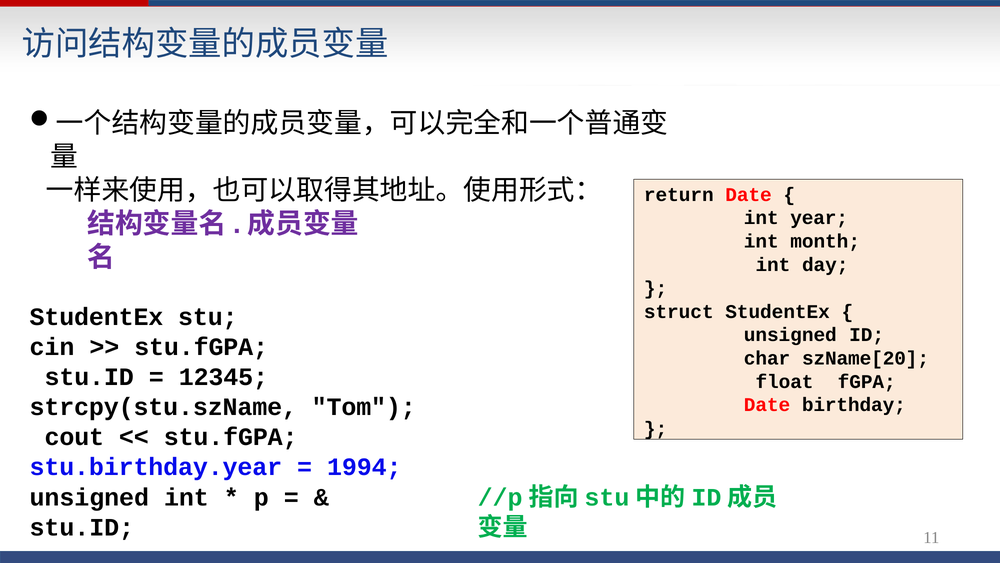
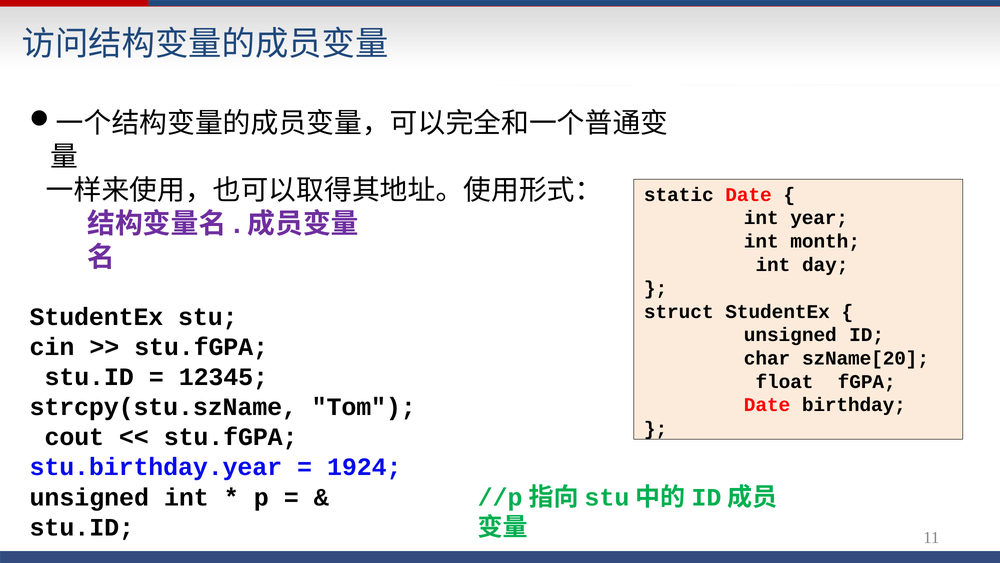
return: return -> static (679, 195)
1994: 1994 -> 1924 (364, 467)
